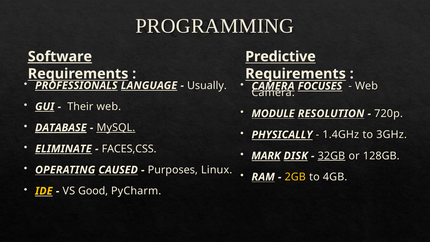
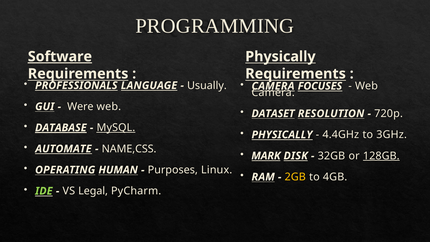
Predictive: Predictive -> Physically (280, 57)
GUI underline: present -> none (45, 107)
Their: Their -> Were (80, 107)
MODULE: MODULE -> DATASET (273, 114)
1.4GHz: 1.4GHz -> 4.4GHz (341, 135)
ELIMINATE: ELIMINATE -> AUTOMATE (63, 149)
FACES,CSS: FACES,CSS -> NAME,CSS (129, 149)
32GB underline: present -> none (331, 156)
128GB underline: none -> present (381, 156)
CAUSED: CAUSED -> HUMAN (118, 170)
IDE colour: yellow -> light green (44, 191)
Good: Good -> Legal (93, 191)
